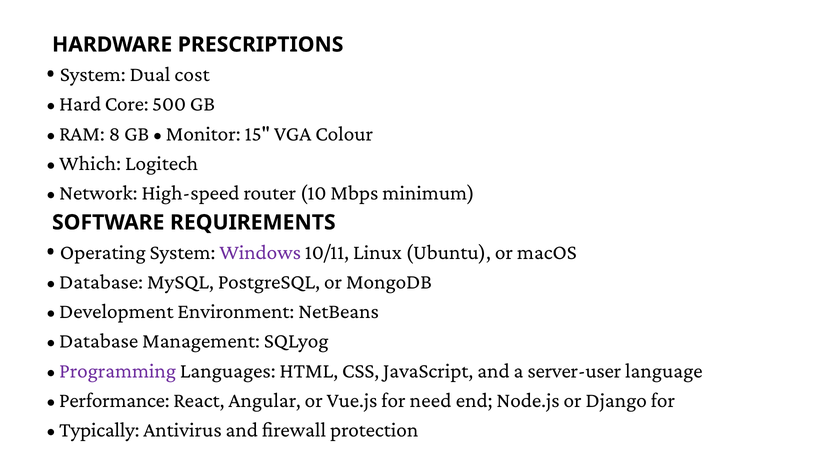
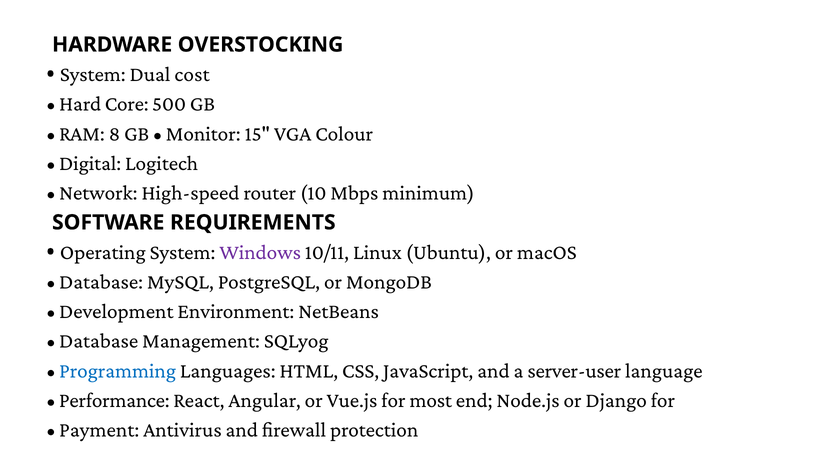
PRESCRIPTIONS: PRESCRIPTIONS -> OVERSTOCKING (261, 45)
Which: Which -> Digital (90, 163)
Programming colour: purple -> blue (118, 371)
need: need -> most (431, 400)
Typically: Typically -> Payment (99, 430)
